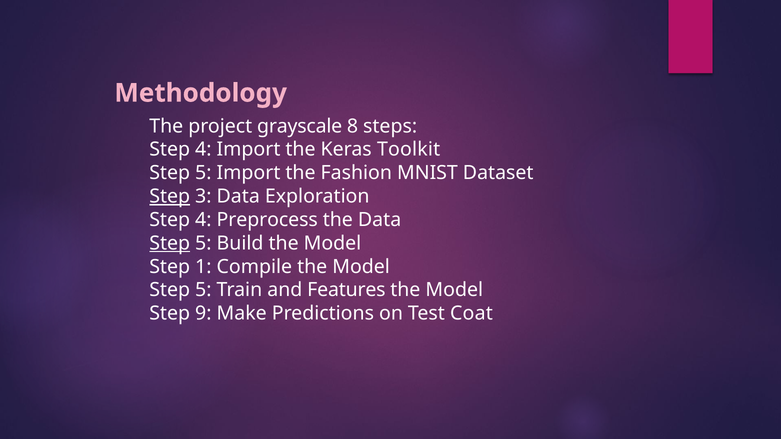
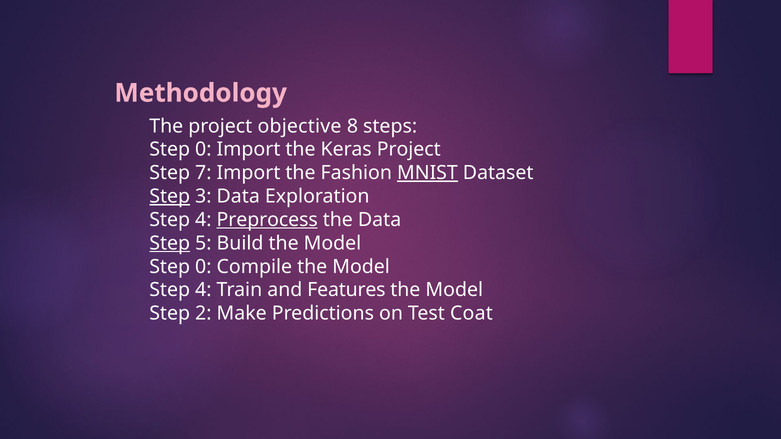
grayscale: grayscale -> objective (299, 126)
4: 4 -> 0 (203, 150)
Keras Toolkit: Toolkit -> Project (409, 150)
5: 5 -> 7 (203, 173)
MNIST underline: none -> present (427, 173)
Preprocess underline: none -> present (267, 220)
1: 1 -> 0 (203, 267)
5: 5 -> 4 (203, 290)
9: 9 -> 2 (203, 314)
